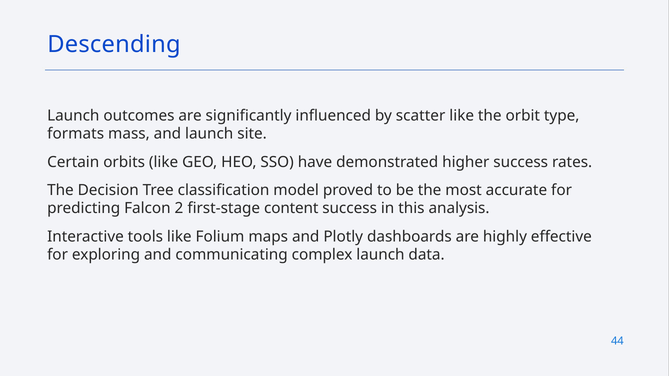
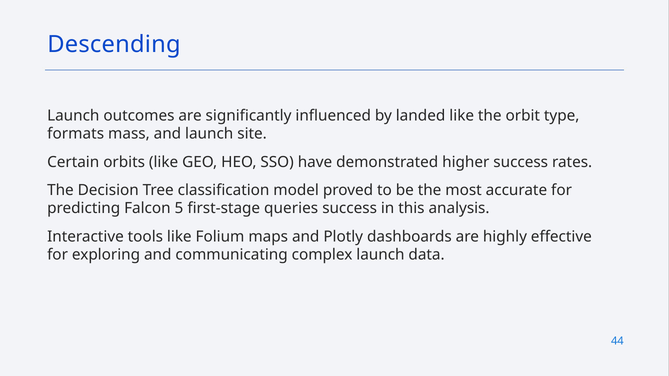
scatter: scatter -> landed (421, 116)
2: 2 -> 5 (179, 209)
content: content -> queries (291, 209)
